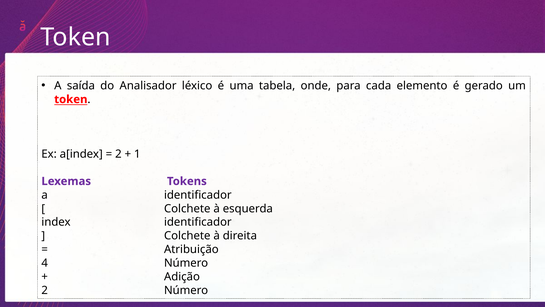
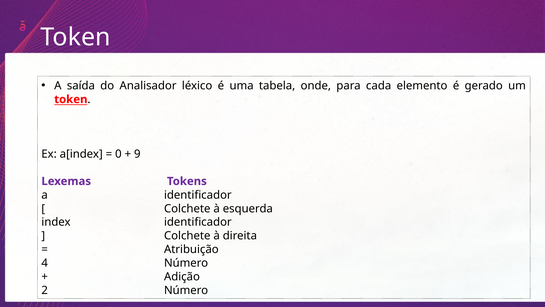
2: 2 -> 0 (118, 154)
1: 1 -> 9 (137, 154)
